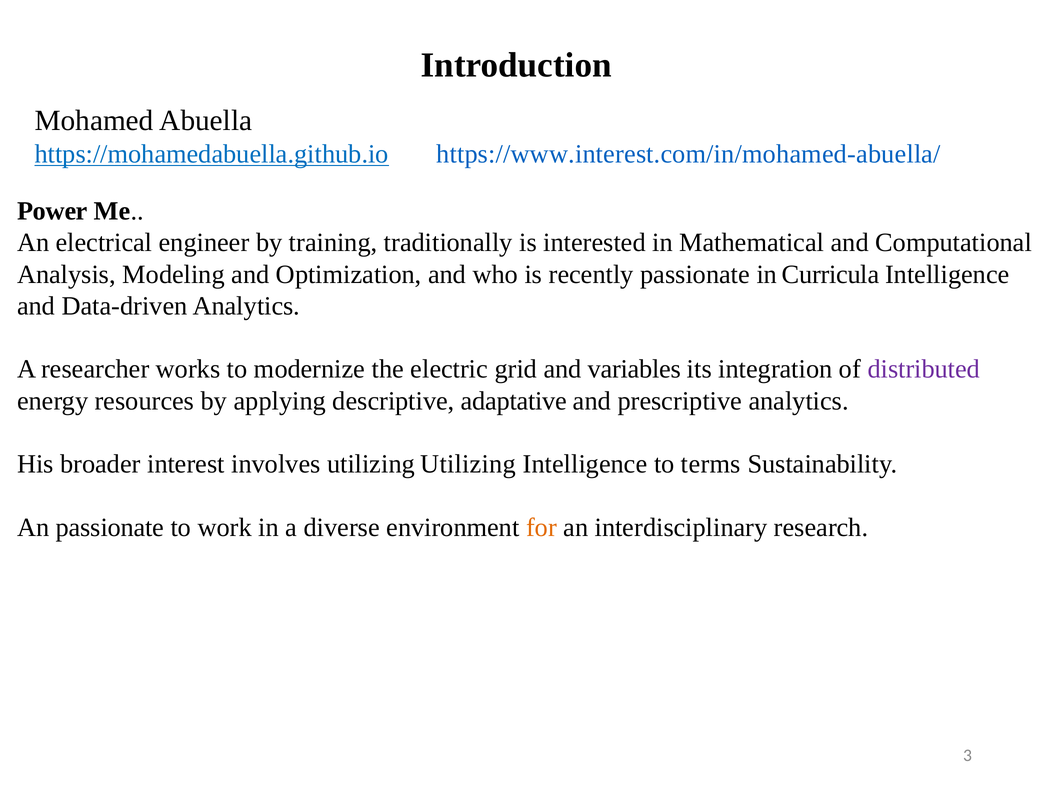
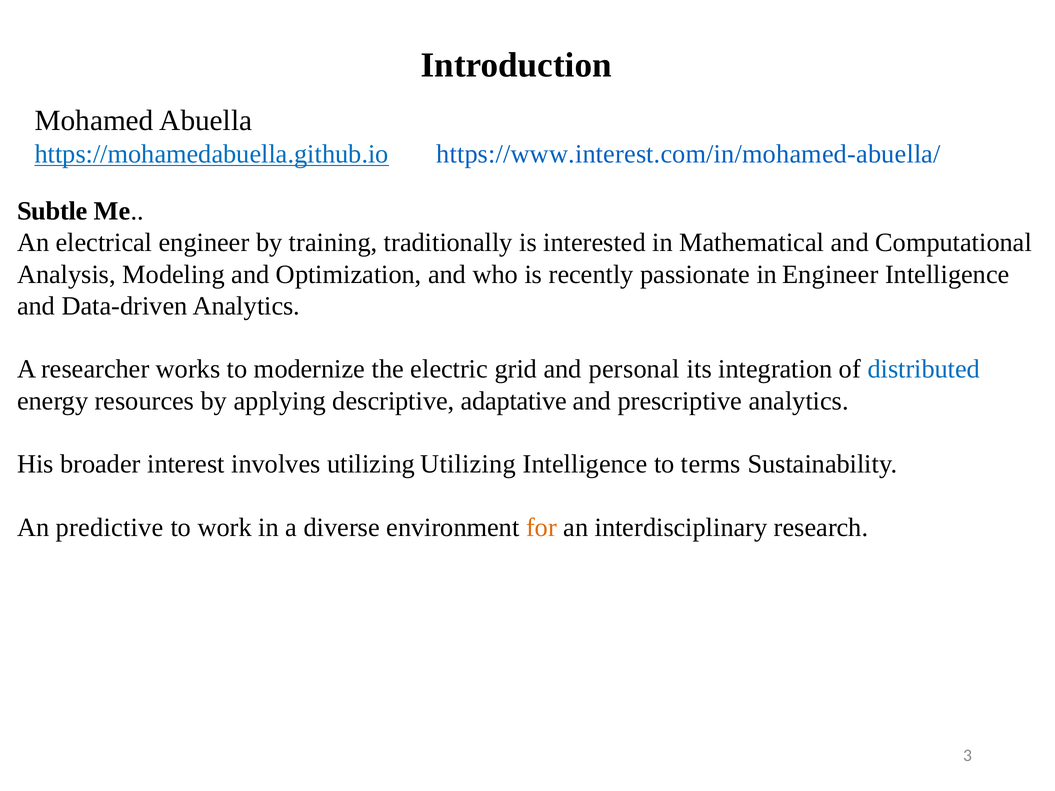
Power: Power -> Subtle (52, 211)
in Curricula: Curricula -> Engineer (830, 274)
variables: variables -> personal (634, 369)
distributed colour: purple -> blue (924, 369)
An passionate: passionate -> predictive (110, 528)
